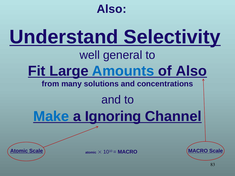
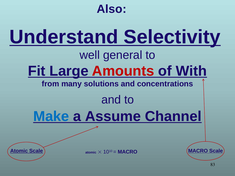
Amounts colour: blue -> red (123, 71)
of Also: Also -> With (191, 71)
Ignoring: Ignoring -> Assume (113, 116)
